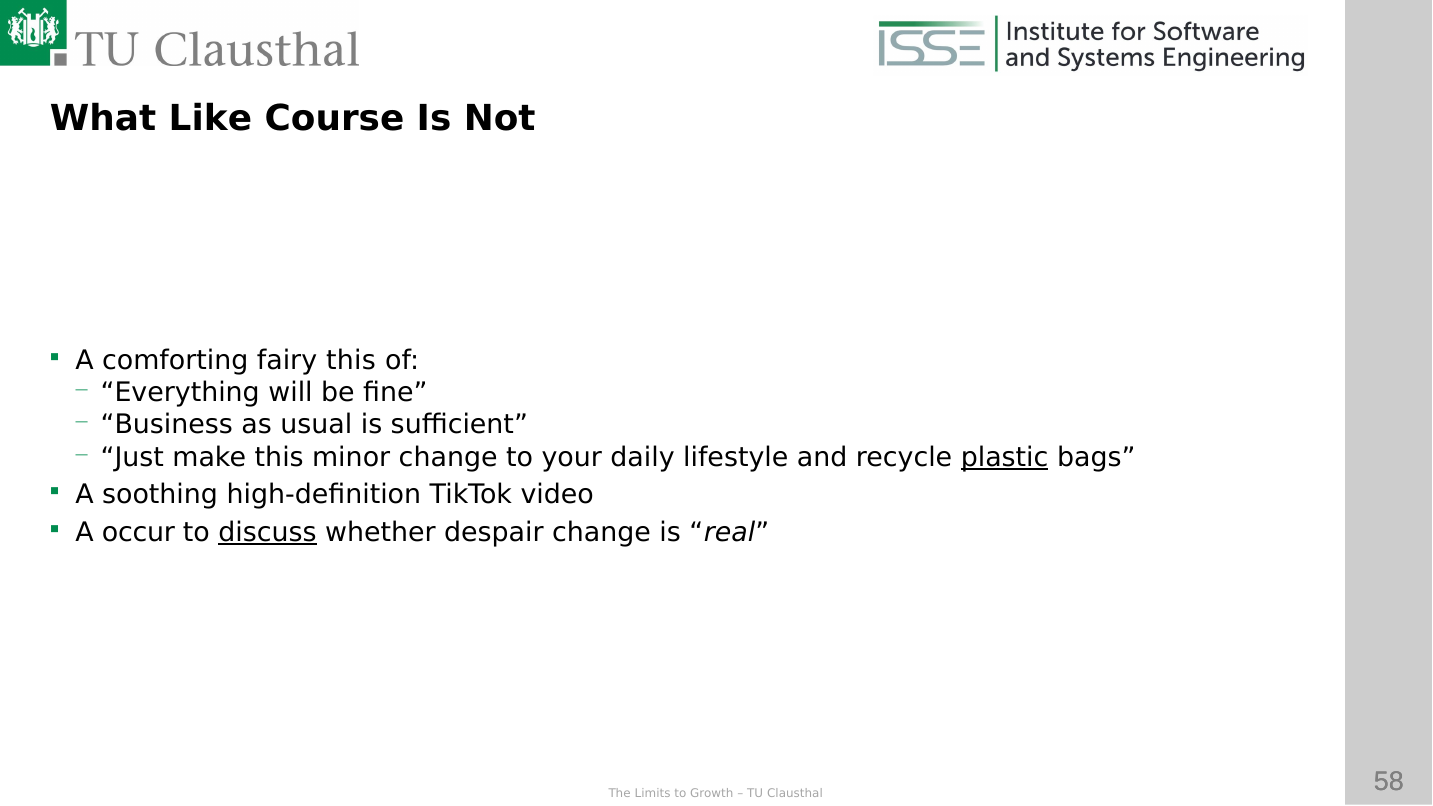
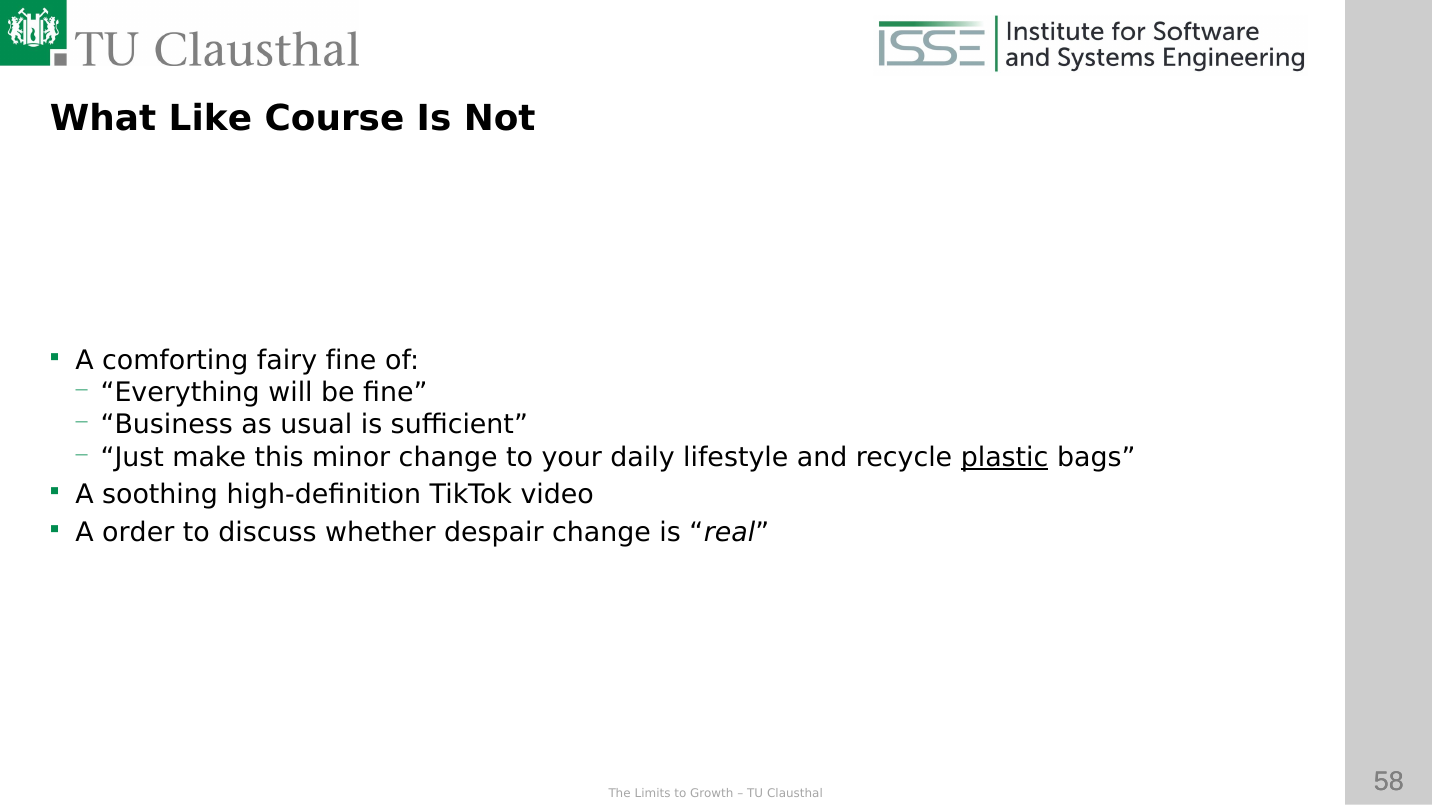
fairy this: this -> fine (351, 361)
occur: occur -> order (138, 532)
discuss underline: present -> none (267, 532)
